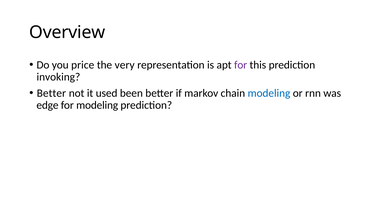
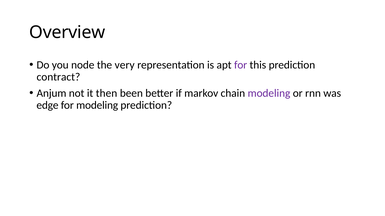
price: price -> node (83, 65)
invoking: invoking -> contract (58, 77)
Better: Better -> Anjum (51, 93)
used: used -> then (107, 93)
modeling colour: blue -> purple (269, 93)
